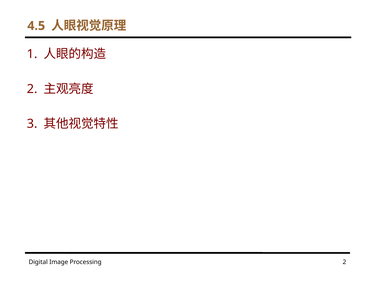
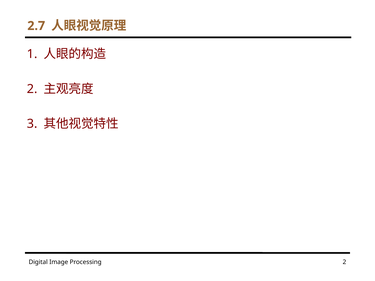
4.5: 4.5 -> 2.7 (36, 26)
